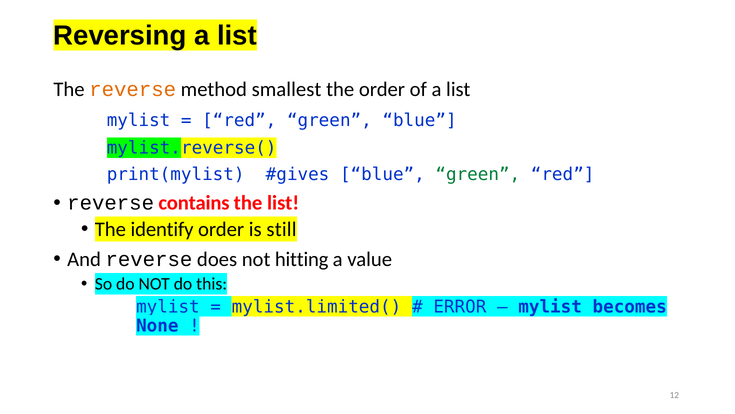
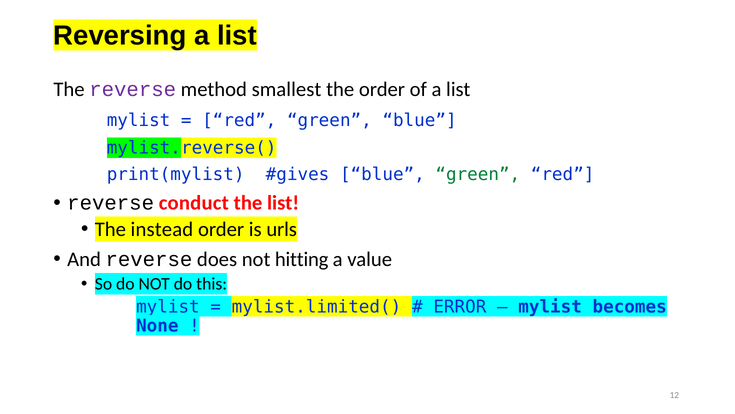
reverse colour: orange -> purple (133, 89)
contains: contains -> conduct (194, 203)
identify: identify -> instead (162, 229)
still: still -> urls (282, 229)
